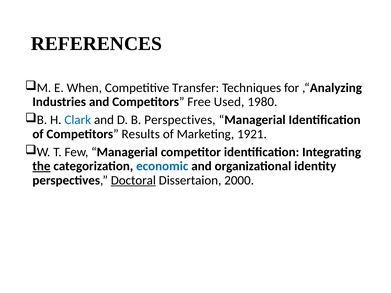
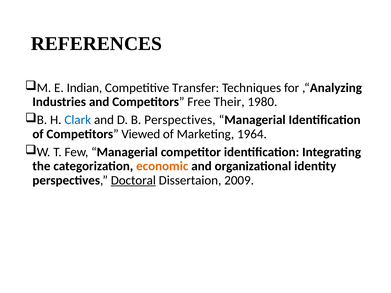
When: When -> Indian (84, 88)
Used: Used -> Their (229, 102)
Results: Results -> Viewed (141, 134)
1921: 1921 -> 1964 (252, 134)
the underline: present -> none (41, 166)
economic colour: blue -> orange (162, 166)
2000: 2000 -> 2009 (239, 180)
